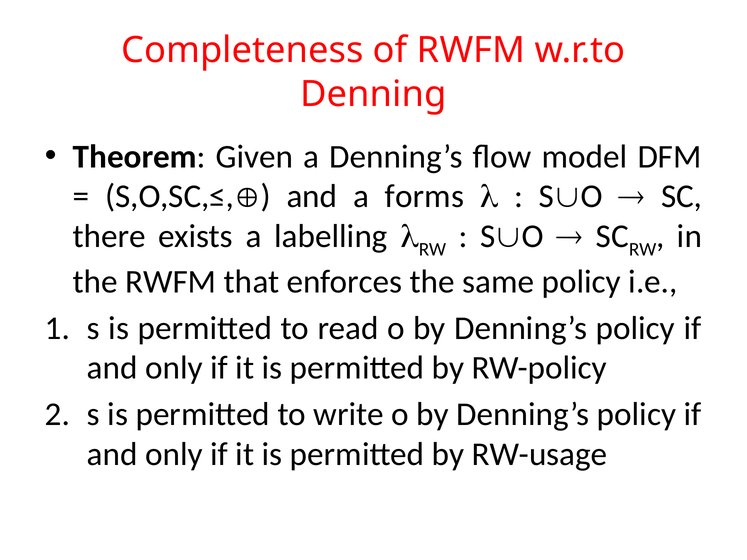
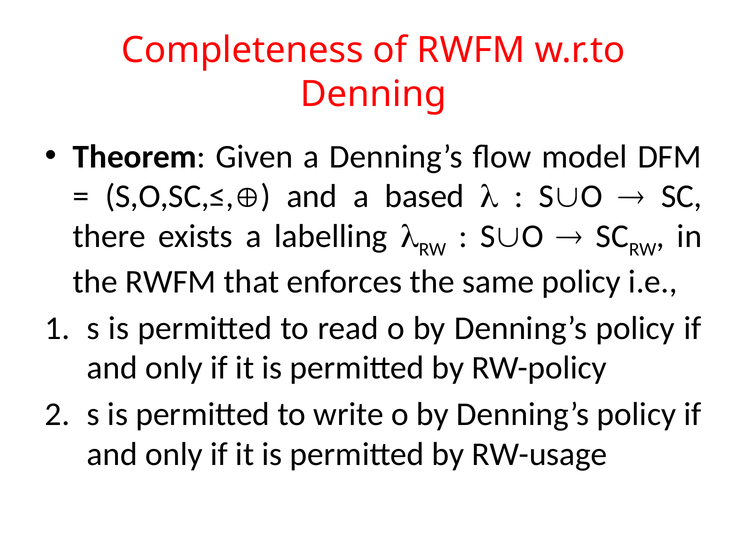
forms: forms -> based (425, 197)
